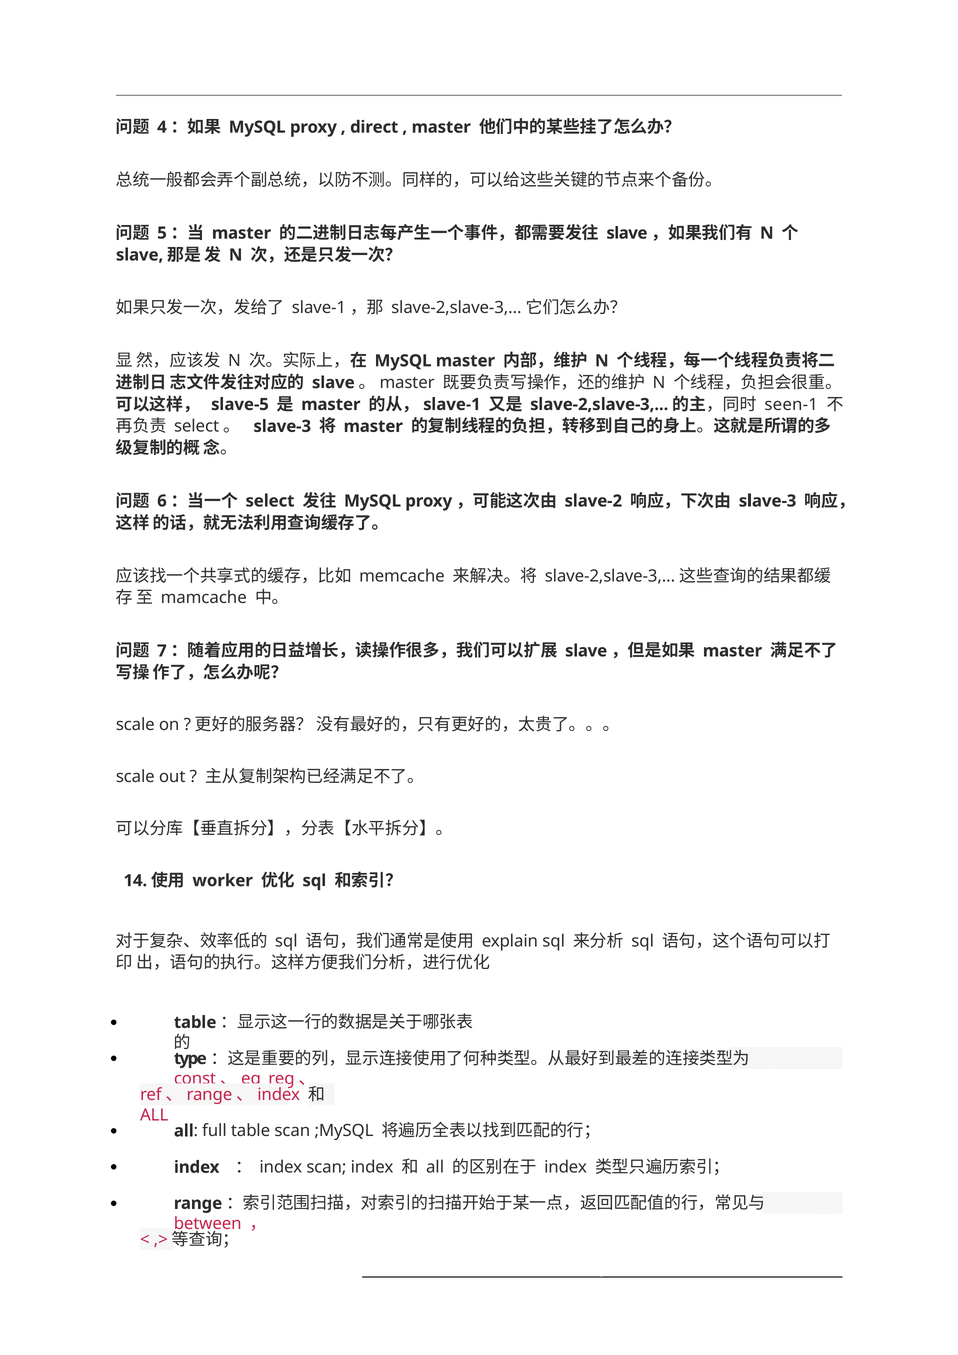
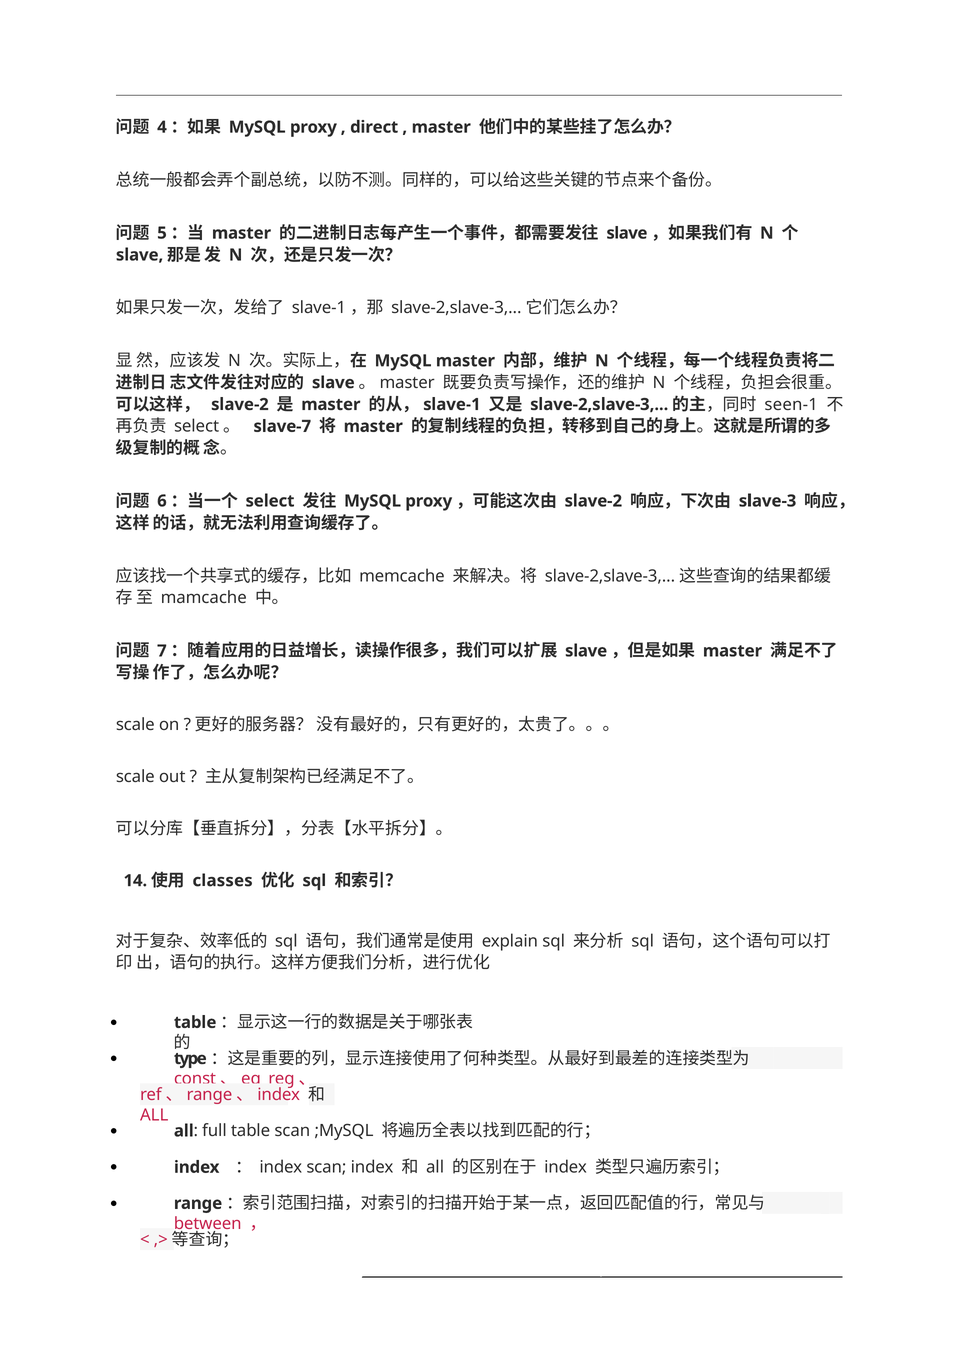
slave-5: slave-5 -> slave-2 (240, 405)
select。 slave-3: slave-3 -> slave-7 (282, 427)
worker: worker -> classes (223, 881)
